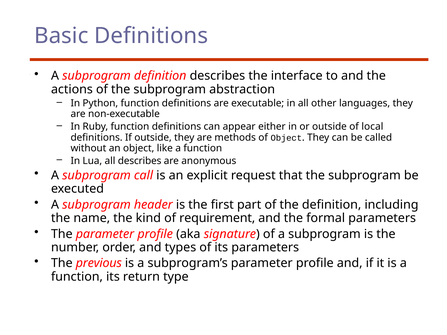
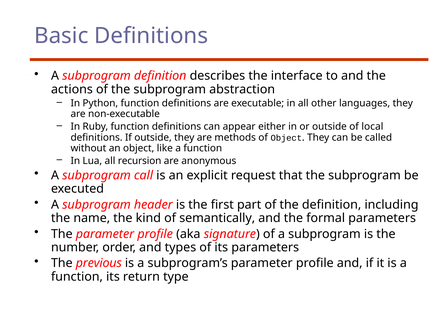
all describes: describes -> recursion (140, 161)
requirement: requirement -> semantically (217, 218)
